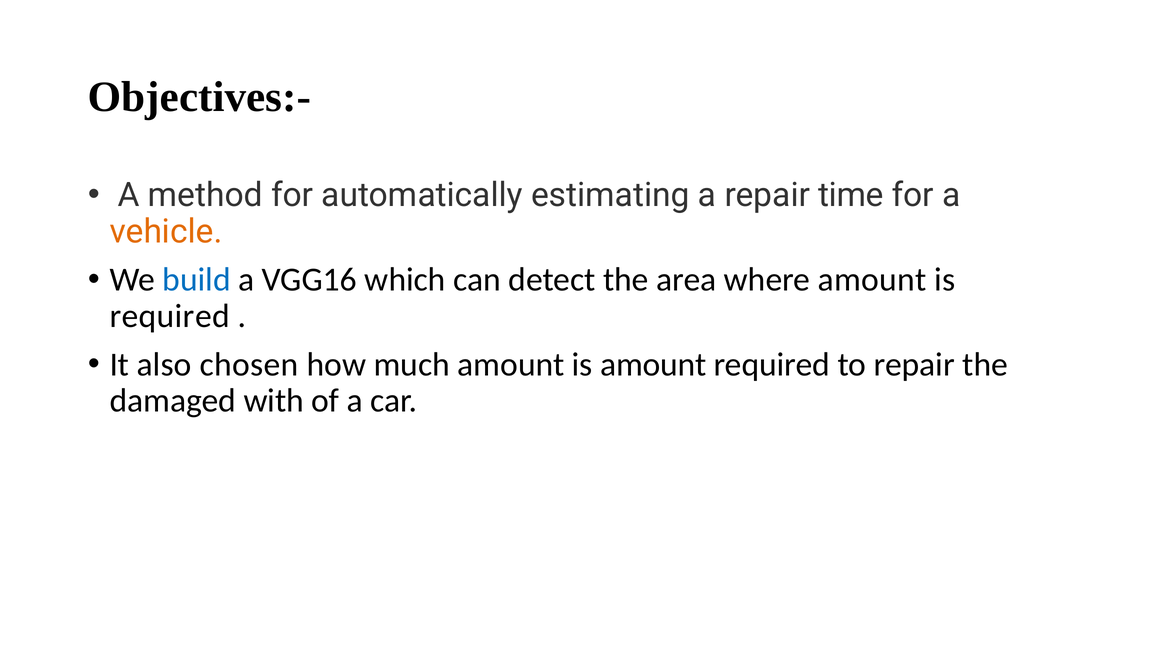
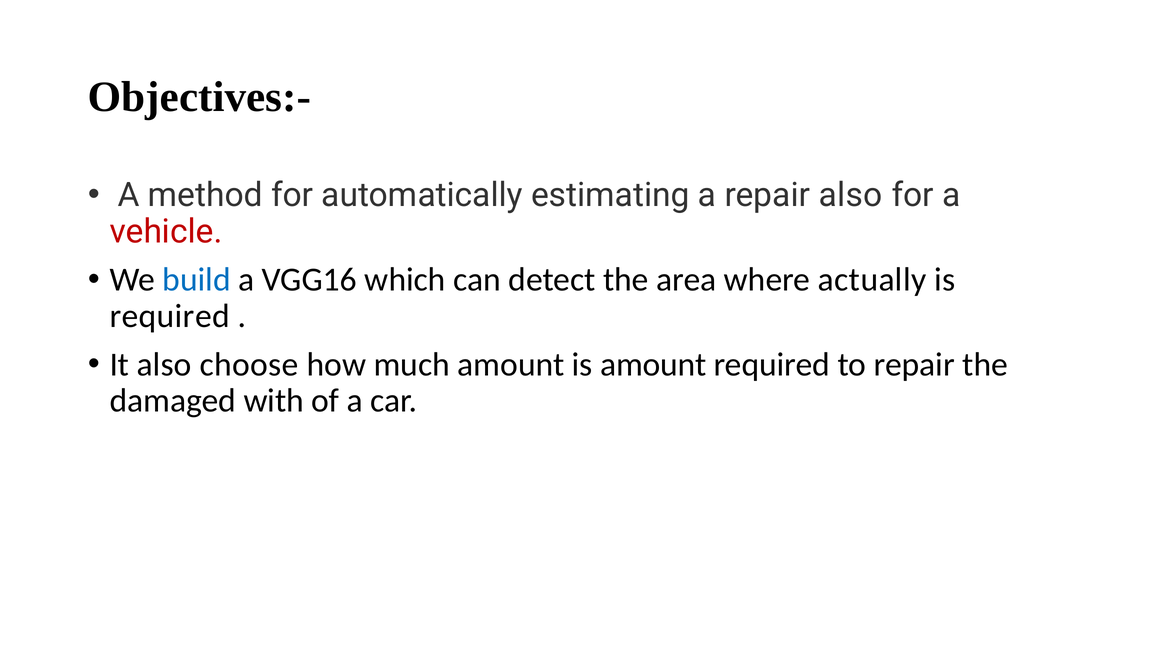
repair time: time -> also (851, 195)
vehicle colour: orange -> red (166, 231)
where amount: amount -> actually (872, 280)
chosen: chosen -> choose (249, 364)
